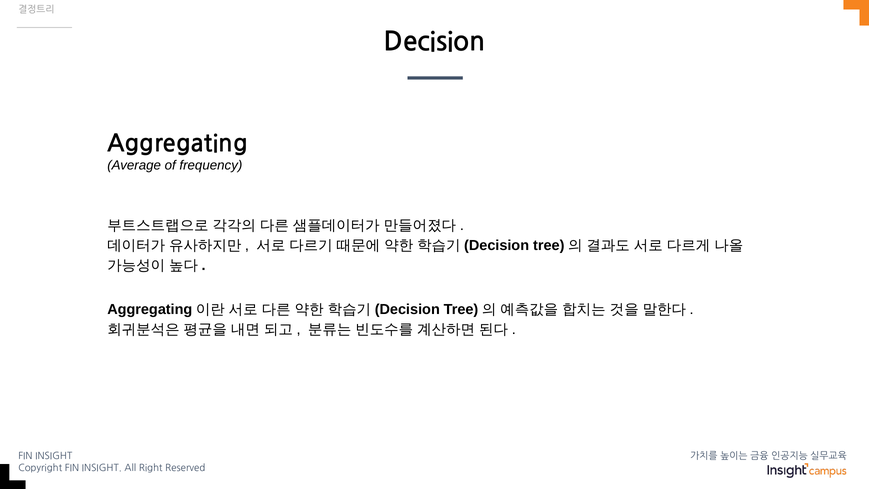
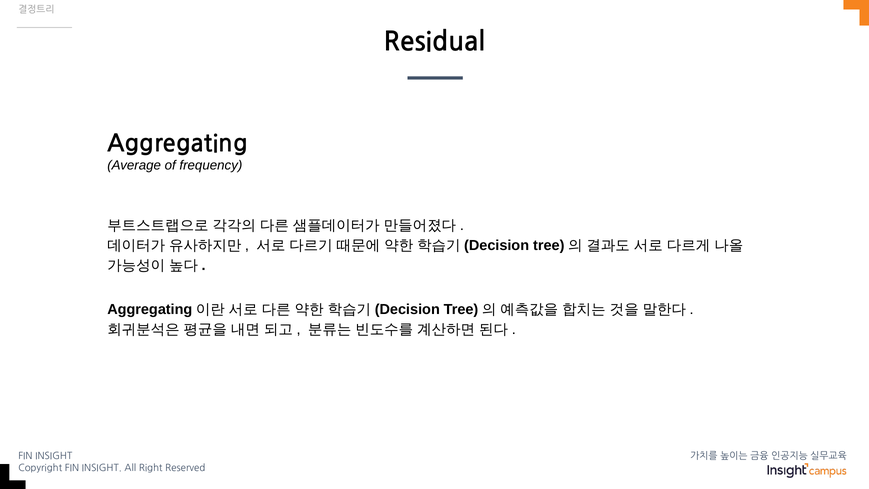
Decision: Decision -> Residual (435, 42)
